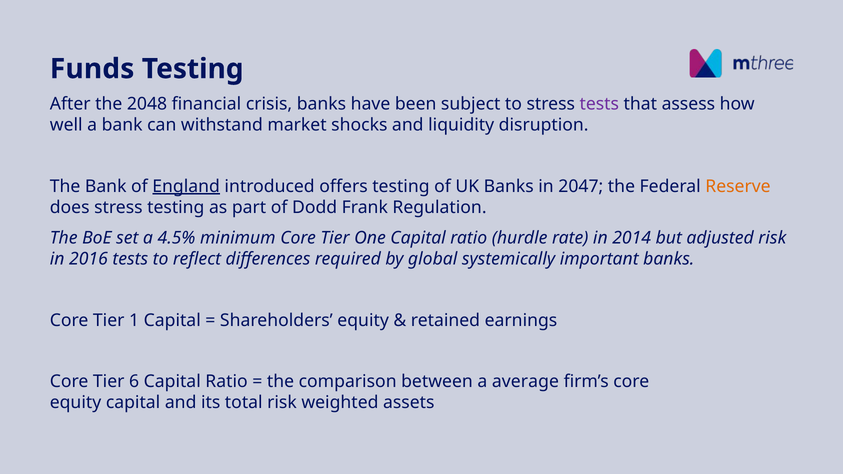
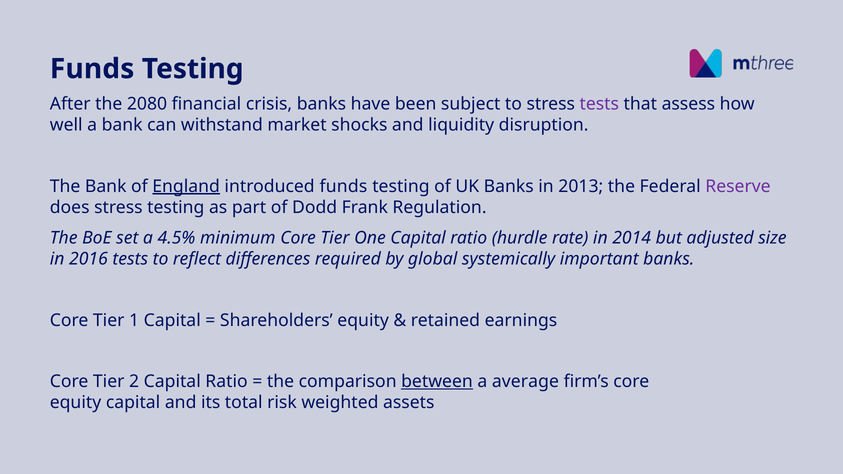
2048: 2048 -> 2080 (147, 104)
introduced offers: offers -> funds (343, 186)
2047: 2047 -> 2013 (581, 186)
Reserve colour: orange -> purple (738, 186)
adjusted risk: risk -> size (772, 238)
6: 6 -> 2 (134, 382)
between underline: none -> present (437, 382)
